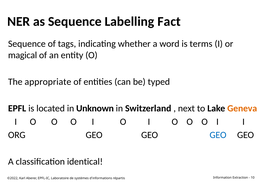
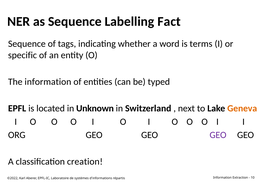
magical: magical -> specific (23, 55)
The appropriate: appropriate -> information (48, 82)
GEO colour: blue -> purple (218, 135)
identical: identical -> creation (85, 162)
